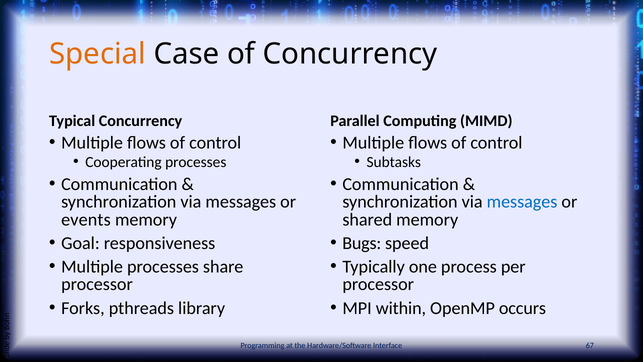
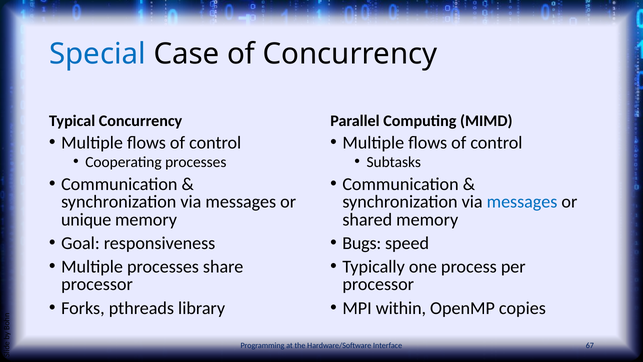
Special colour: orange -> blue (97, 54)
events: events -> unique (86, 219)
occurs: occurs -> copies (522, 308)
